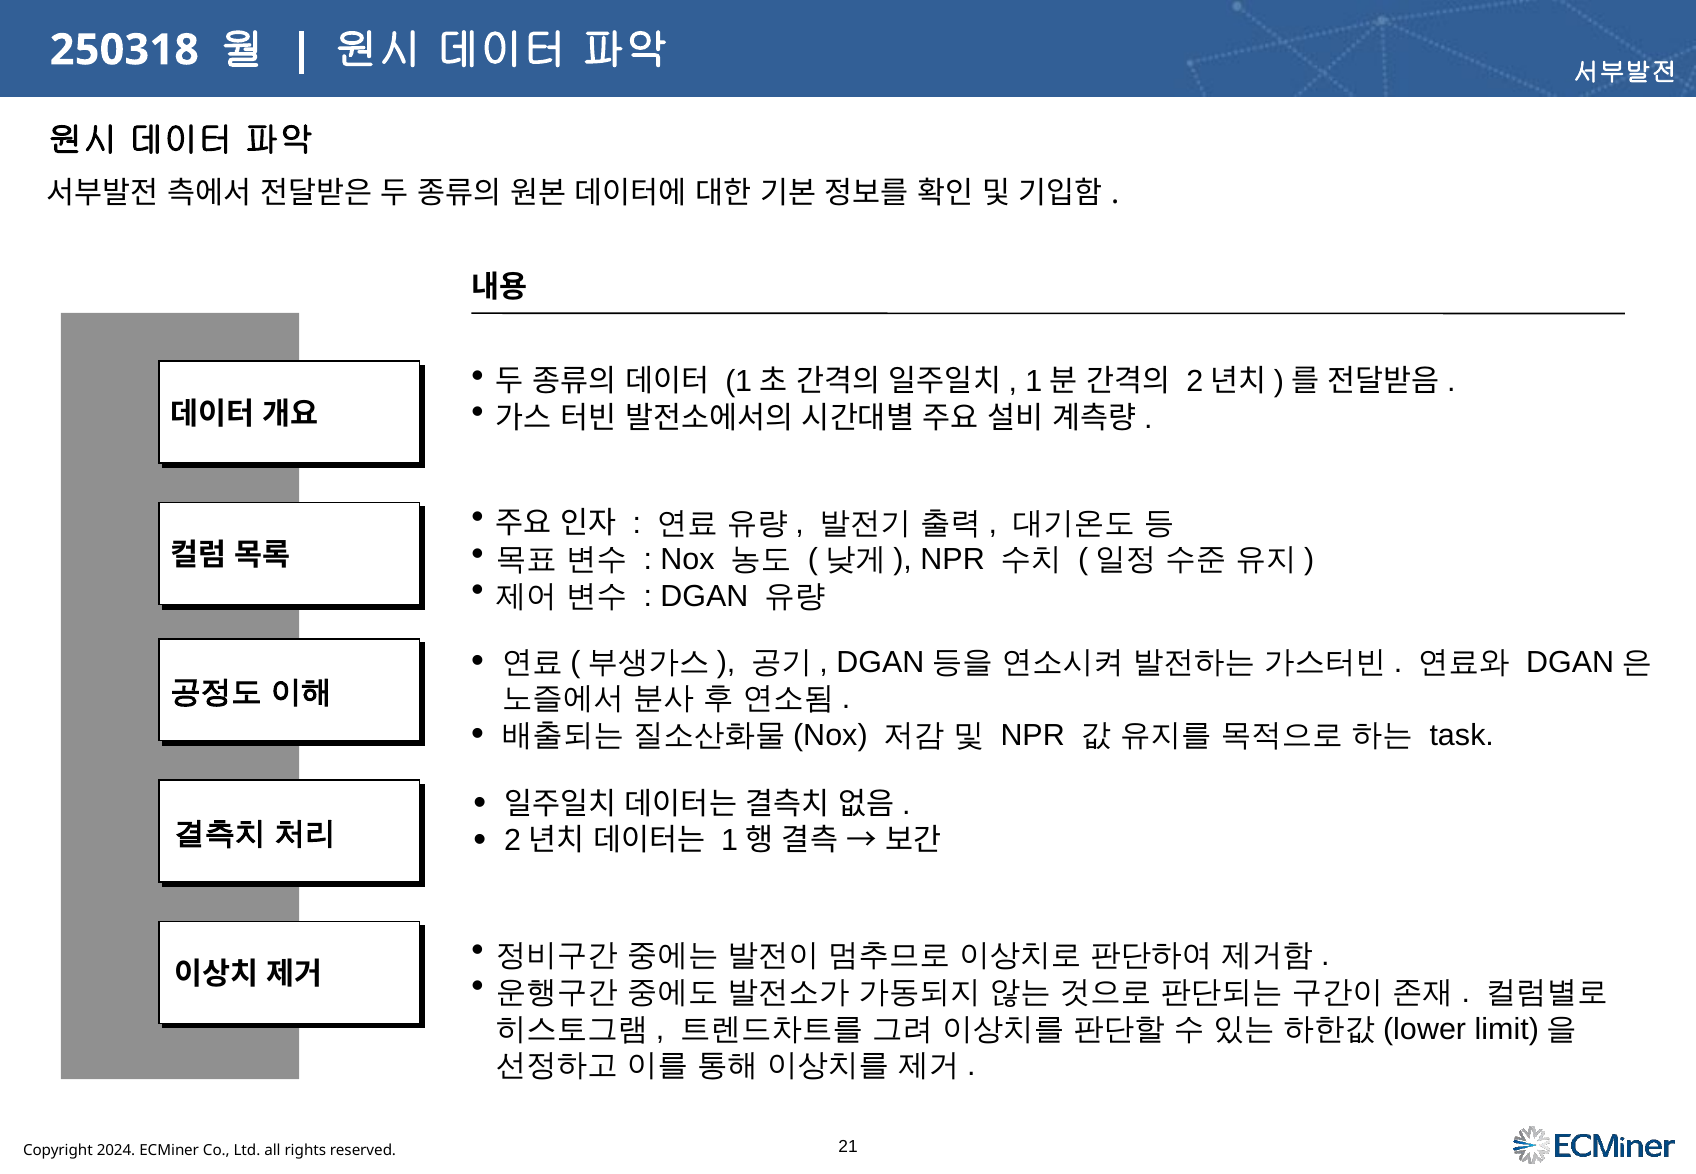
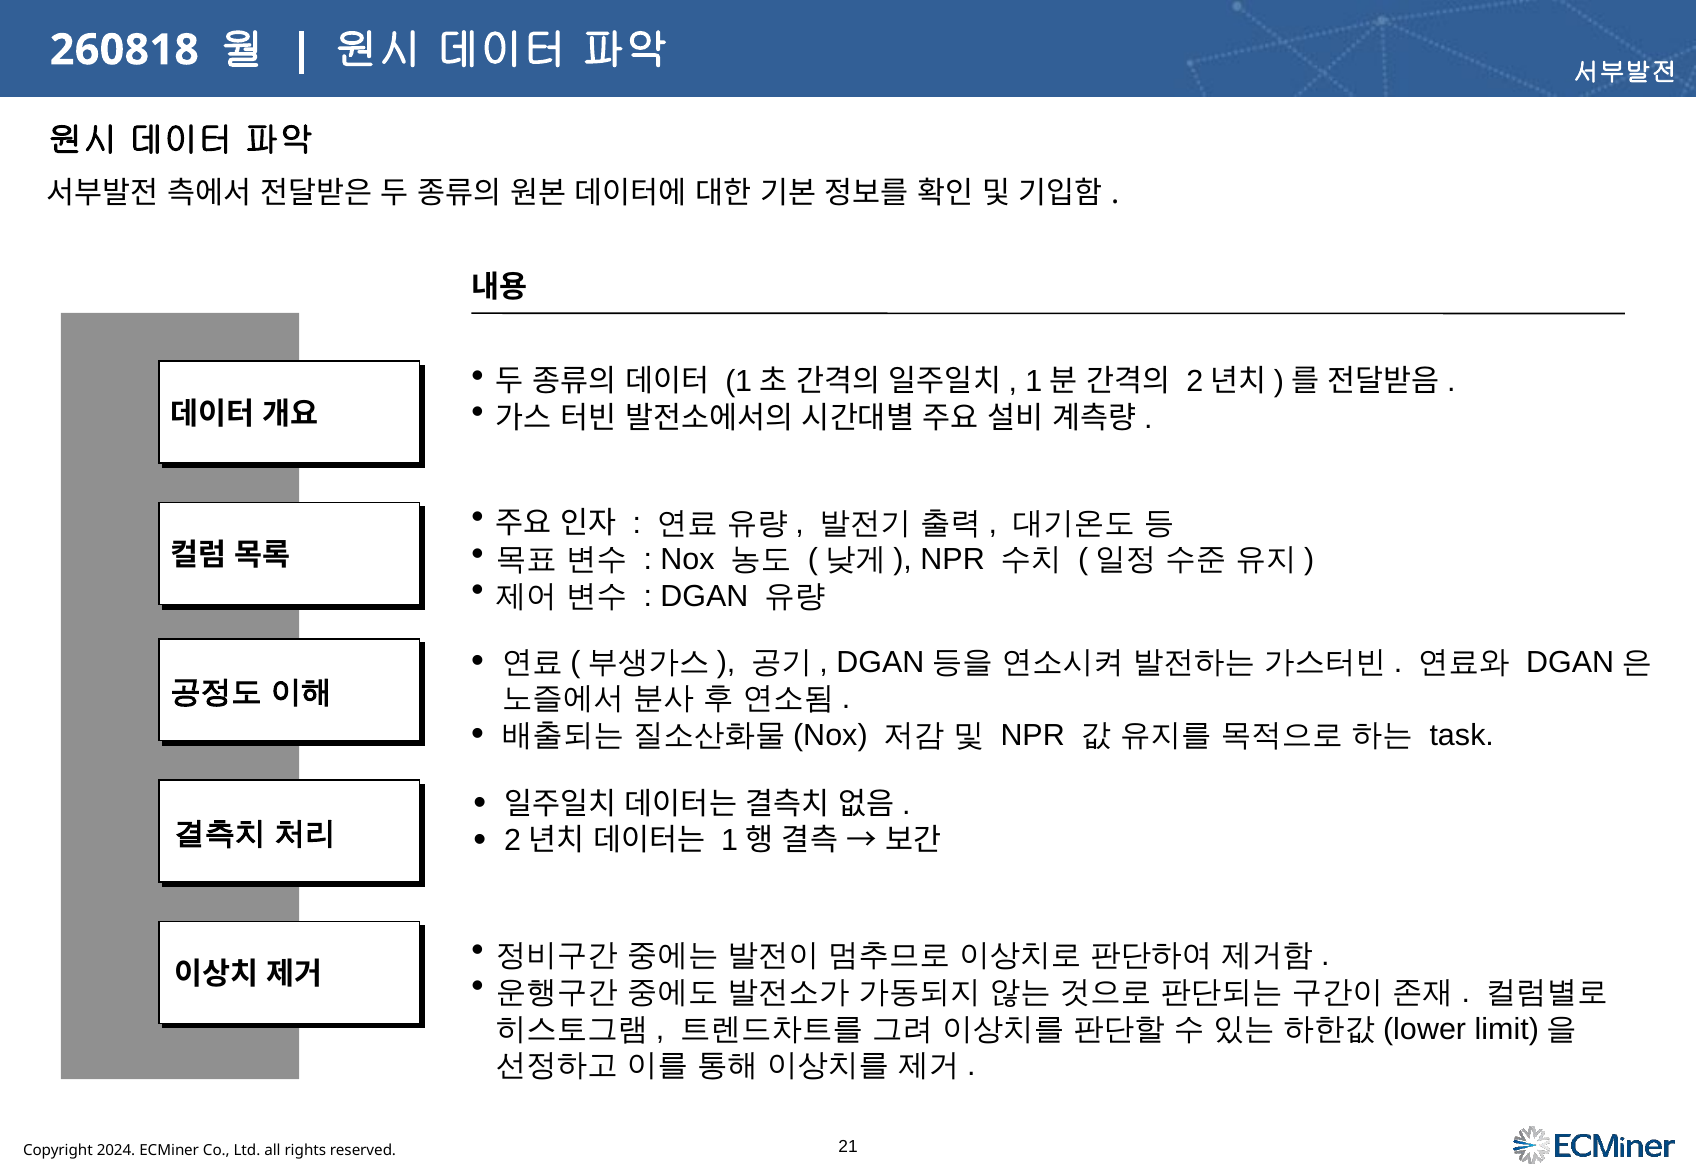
250318: 250318 -> 260818 (124, 50)
